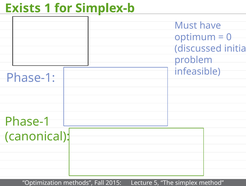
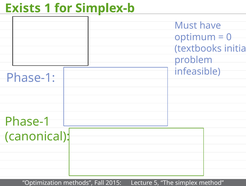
discussed: discussed -> textbooks (198, 48)
